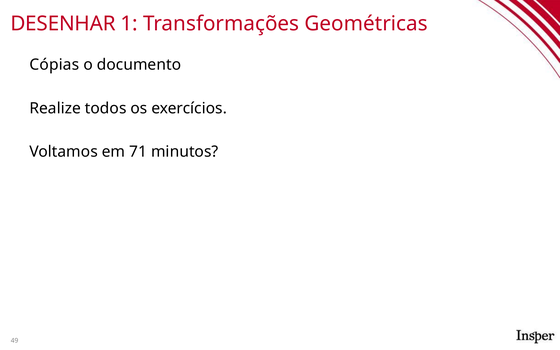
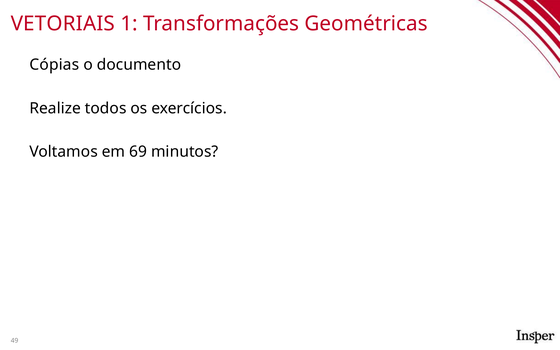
DESENHAR: DESENHAR -> VETORIAIS (63, 24)
71: 71 -> 69 (138, 152)
